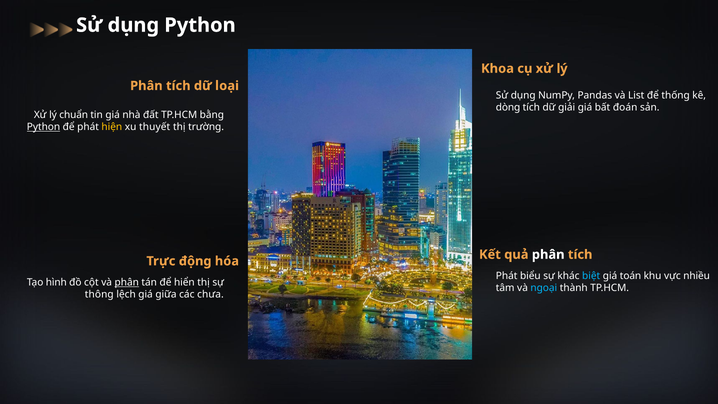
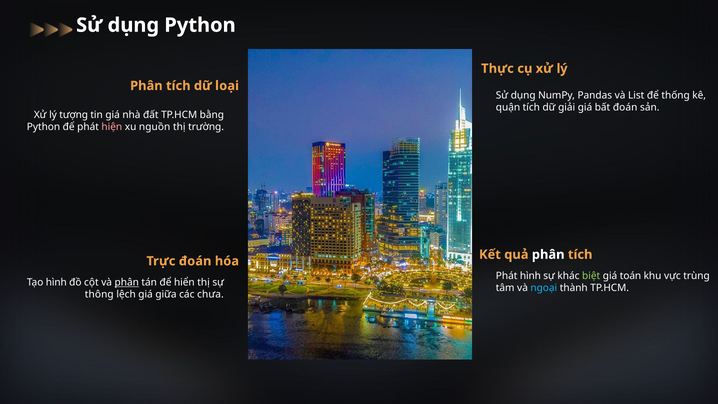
Khoa: Khoa -> Thực (497, 69)
dòng: dòng -> quận (508, 108)
chuẩn: chuẩn -> tượng (74, 115)
Python underline: present -> none (43, 127)
hiện colour: yellow -> pink (112, 127)
thuyết: thuyết -> nguồn (155, 127)
Trực động: động -> đoán (195, 261)
Phát biểu: biểu -> hình (530, 276)
biệt colour: light blue -> light green (591, 276)
nhiều: nhiều -> trùng (697, 276)
